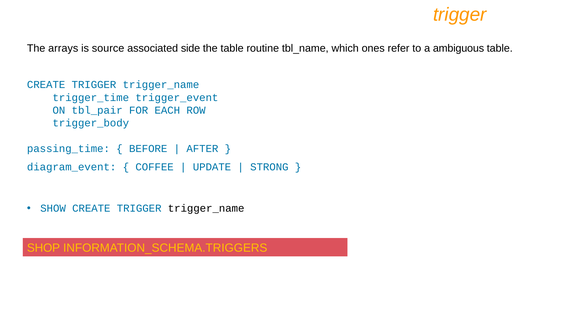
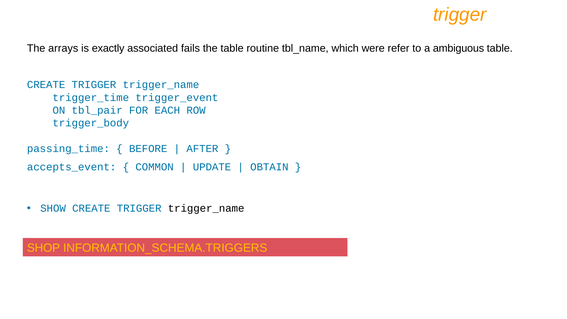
source: source -> exactly (108, 48)
side: side -> fails (190, 48)
ones: ones -> were (373, 48)
diagram_event: diagram_event -> accepts_event (72, 167)
COFFEE: COFFEE -> COMMON (155, 167)
STRONG: STRONG -> OBTAIN (269, 167)
